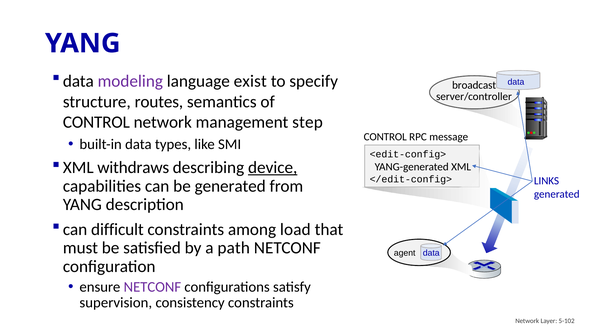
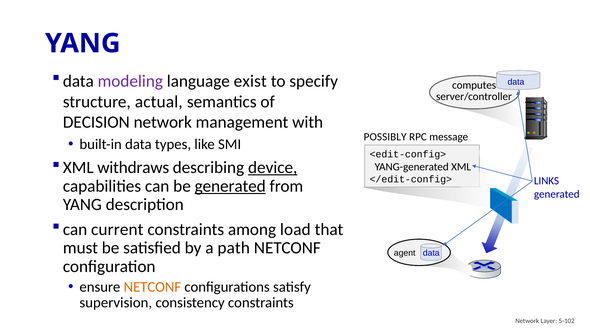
broadcast: broadcast -> computes (474, 85)
routes: routes -> actual (159, 102)
CONTROL: CONTROL -> DECISION (96, 122)
step: step -> with (308, 122)
CONTROL: CONTROL -> POSSIBLY (385, 137)
generated underline: none -> present (230, 186)
difficult: difficult -> current (117, 229)
NETCONF colour: purple -> orange (152, 287)
